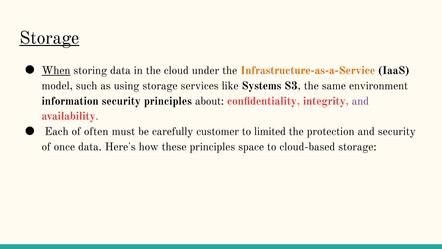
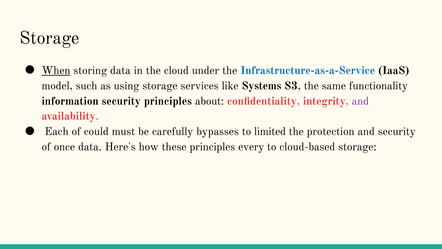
Storage underline: present -> none (49, 38)
Infrastructure-as-a-Service colour: orange -> blue (308, 70)
environment: environment -> functionality (379, 86)
often: often -> could (96, 131)
customer: customer -> bypasses (218, 131)
space: space -> every (251, 147)
